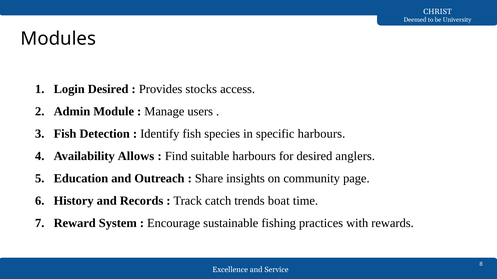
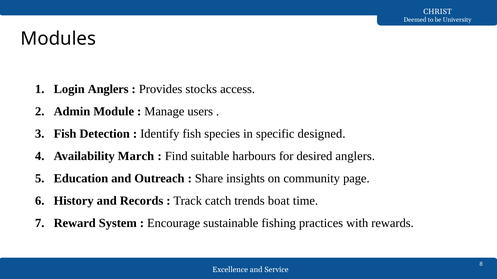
Login Desired: Desired -> Anglers (108, 89)
specific harbours: harbours -> designed (322, 134)
Allows: Allows -> March (136, 156)
